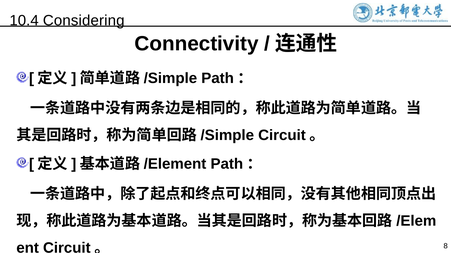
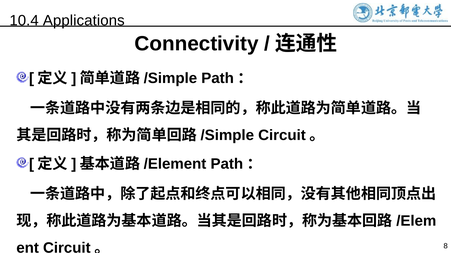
Considering: Considering -> Applications (84, 21)
